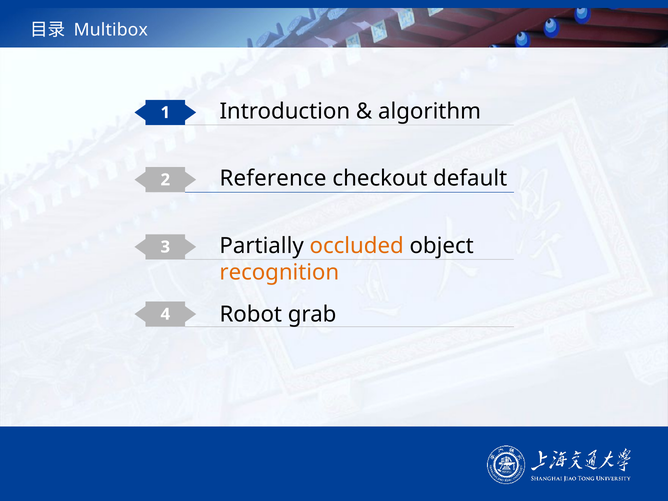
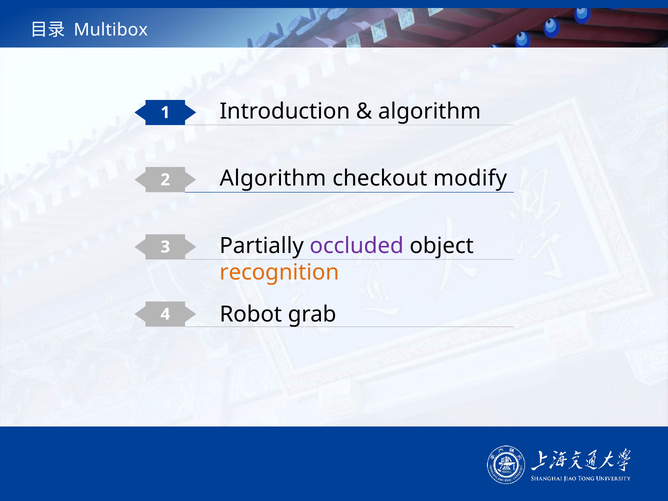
Reference: Reference -> Algorithm (273, 179)
default: default -> modify (470, 179)
occluded colour: orange -> purple (357, 246)
